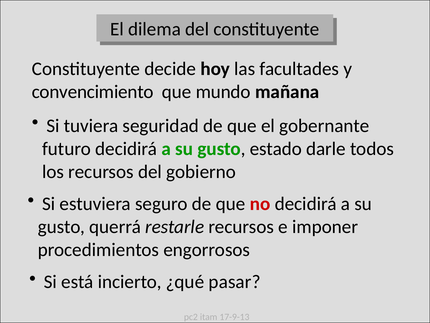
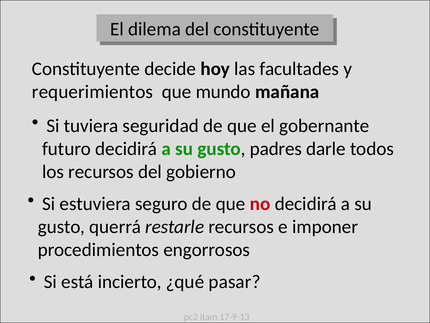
convencimiento: convencimiento -> requerimientos (93, 92)
estado: estado -> padres (276, 148)
